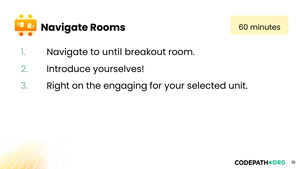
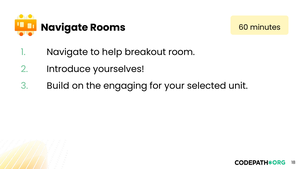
until: until -> help (112, 52)
Right: Right -> Build (58, 86)
